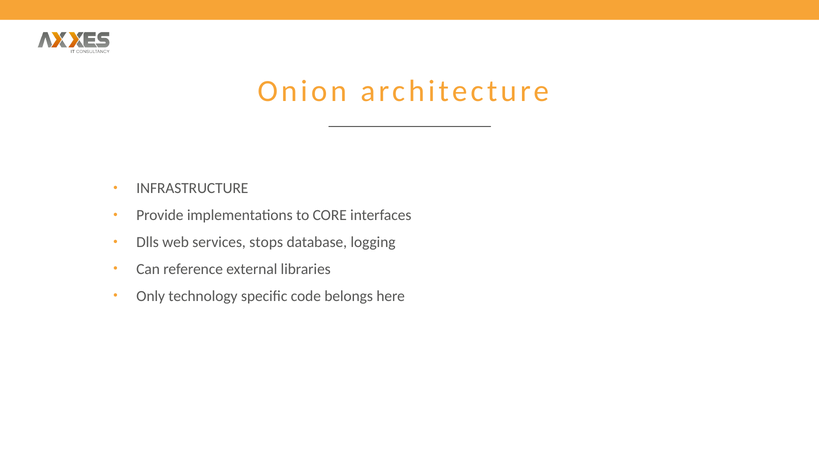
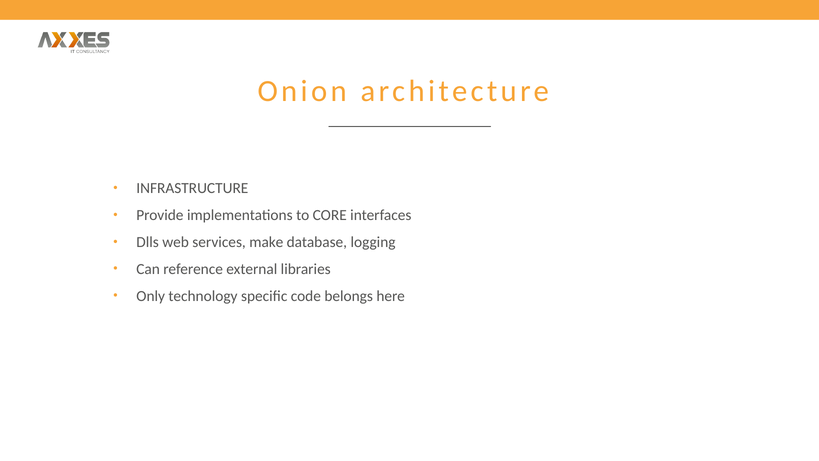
stops: stops -> make (266, 242)
